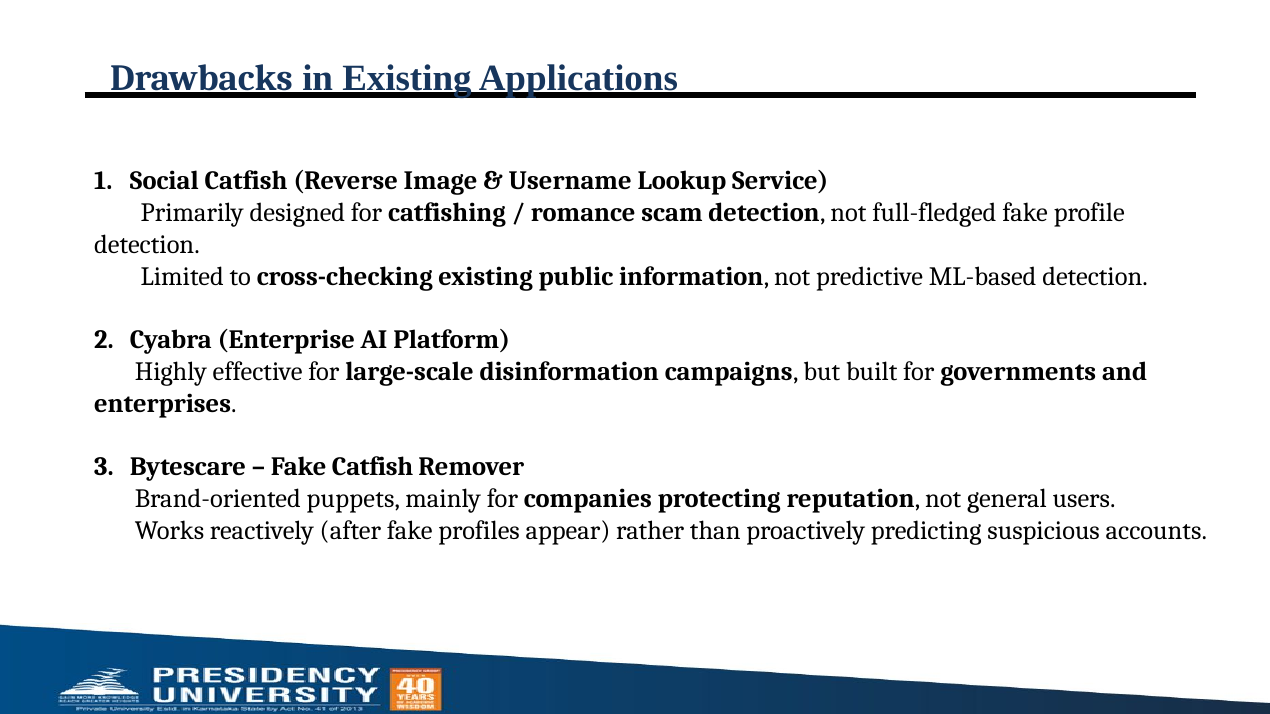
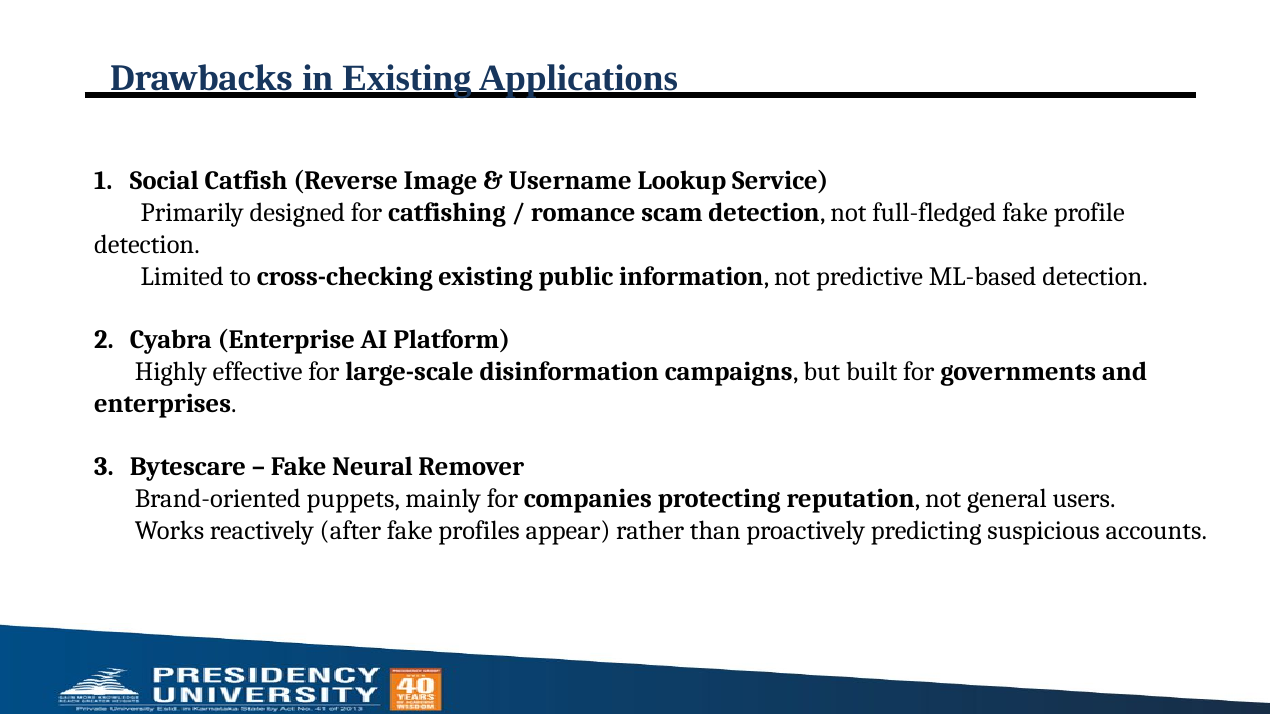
Fake Catfish: Catfish -> Neural (373, 467)
